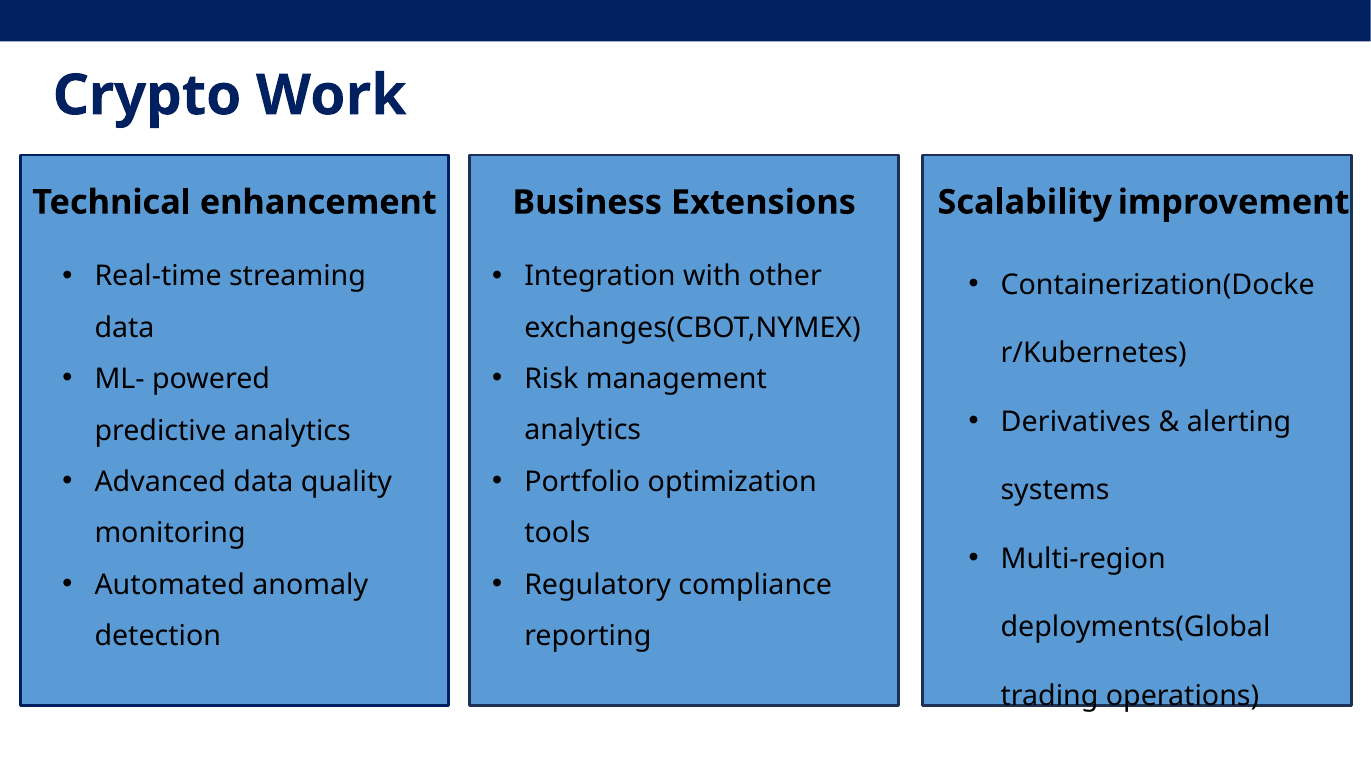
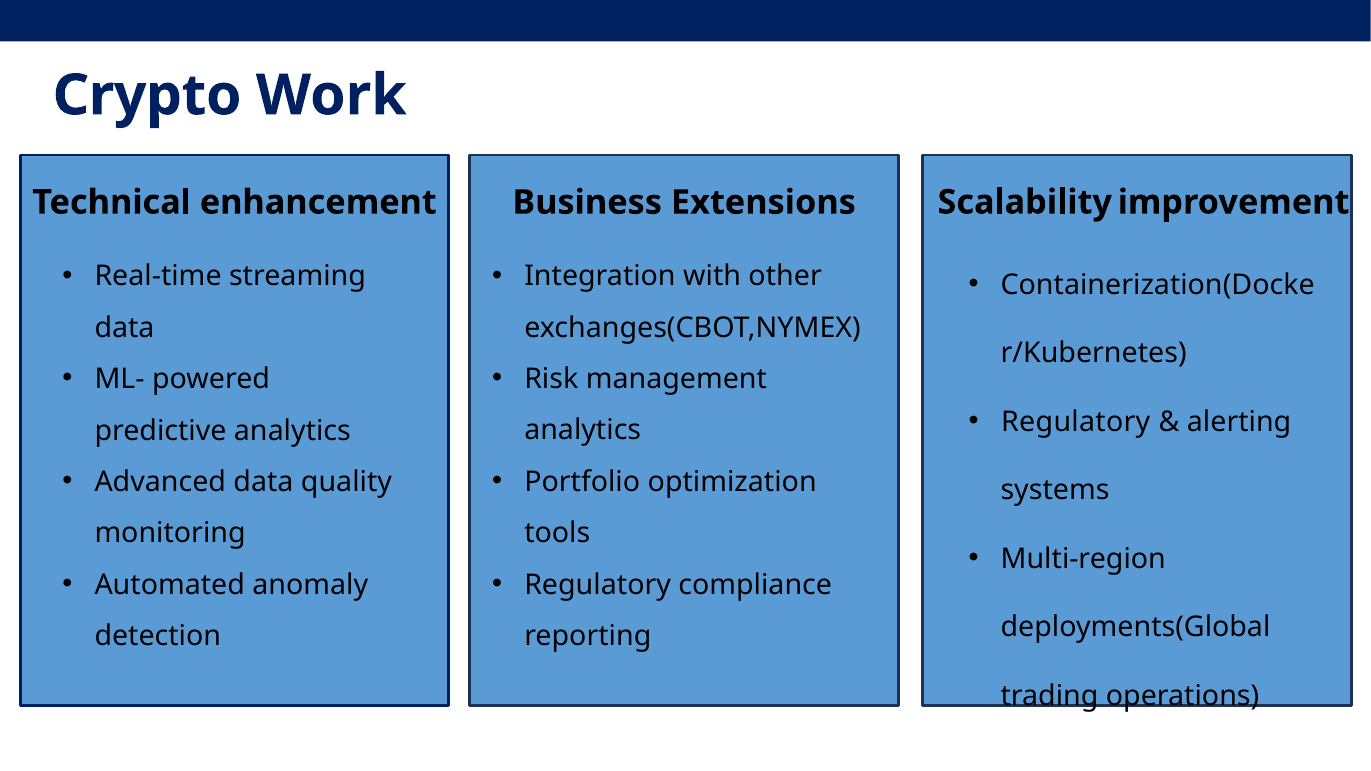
Derivatives: Derivatives -> Regulatory (1076, 422)
